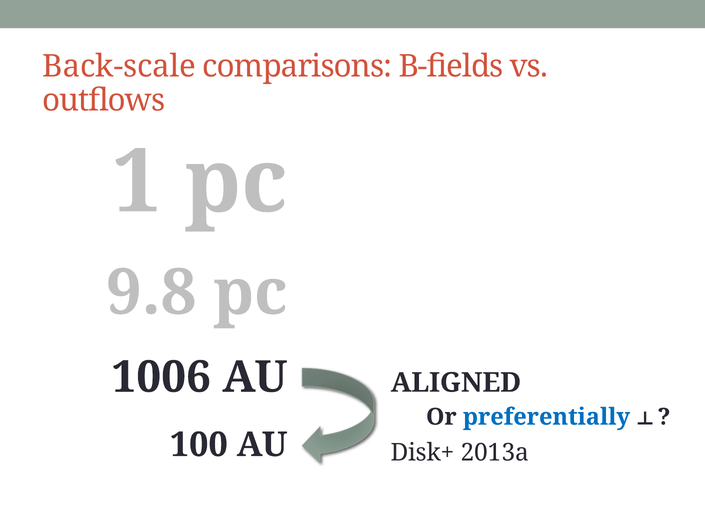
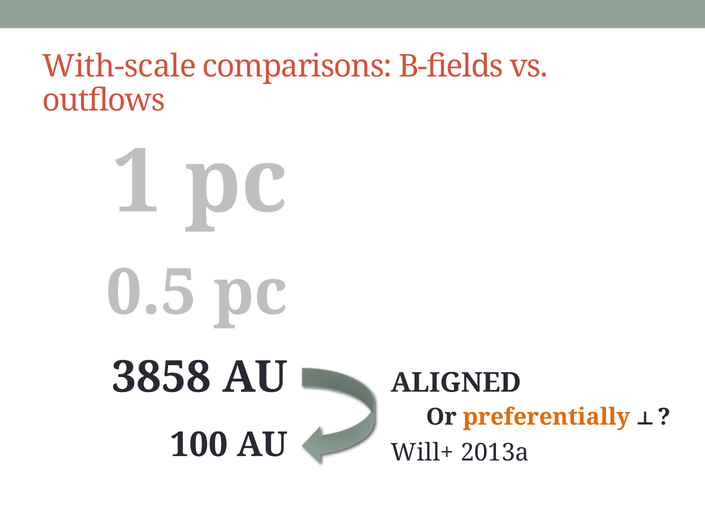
Back-scale: Back-scale -> With-scale (119, 66)
9.8: 9.8 -> 0.5 (151, 293)
1006: 1006 -> 3858 (161, 377)
preferentially colour: blue -> orange (546, 417)
Disk+: Disk+ -> Will+ (422, 452)
